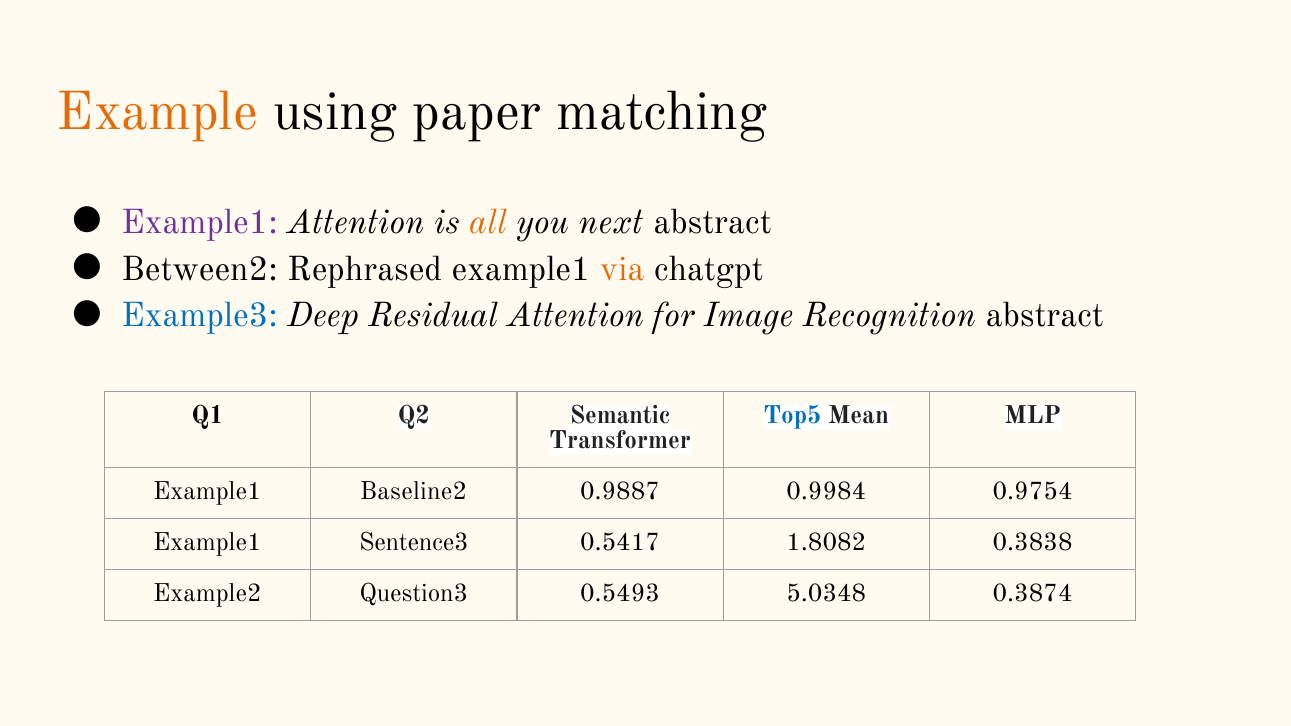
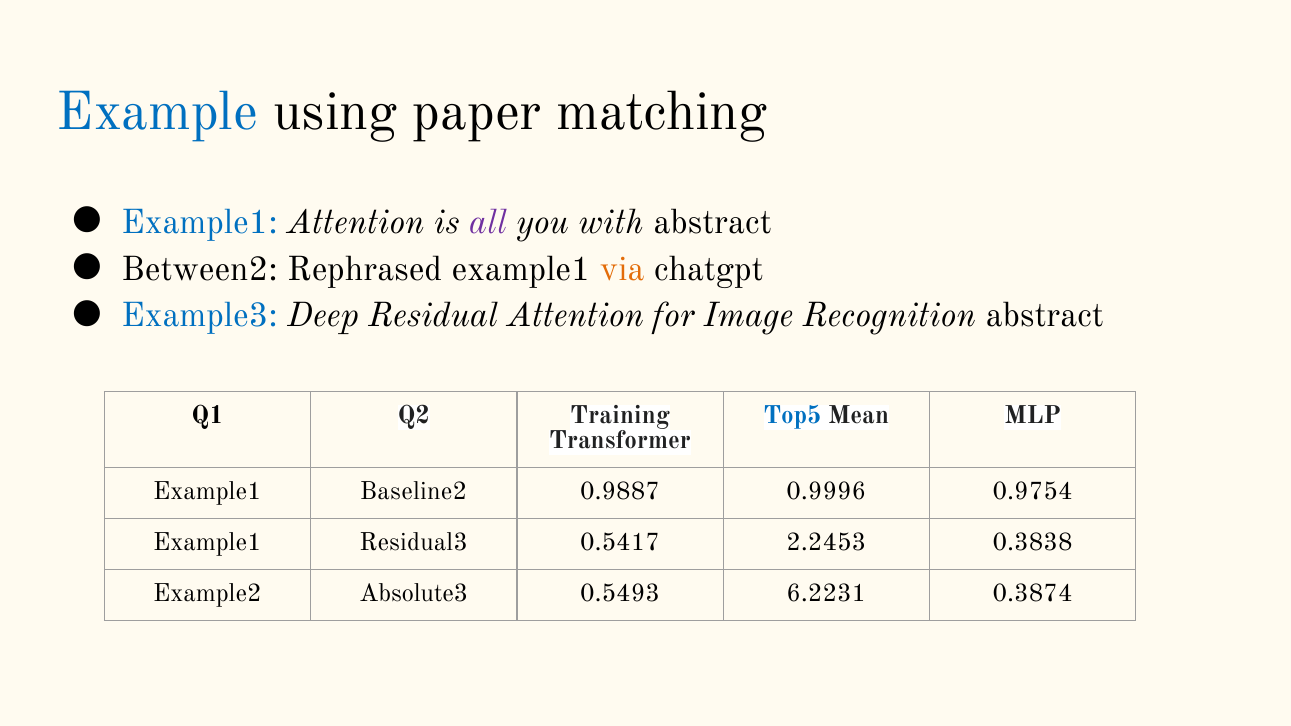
Example colour: orange -> blue (158, 112)
Example1 colour: purple -> blue (200, 222)
all colour: orange -> purple (488, 222)
next: next -> with (611, 222)
Semantic: Semantic -> Training (620, 416)
0.9984: 0.9984 -> 0.9996 (826, 492)
Sentence3: Sentence3 -> Residual3 (414, 543)
1.8082: 1.8082 -> 2.2453 (826, 543)
Question3: Question3 -> Absolute3 (414, 594)
5.0348: 5.0348 -> 6.2231 (826, 594)
